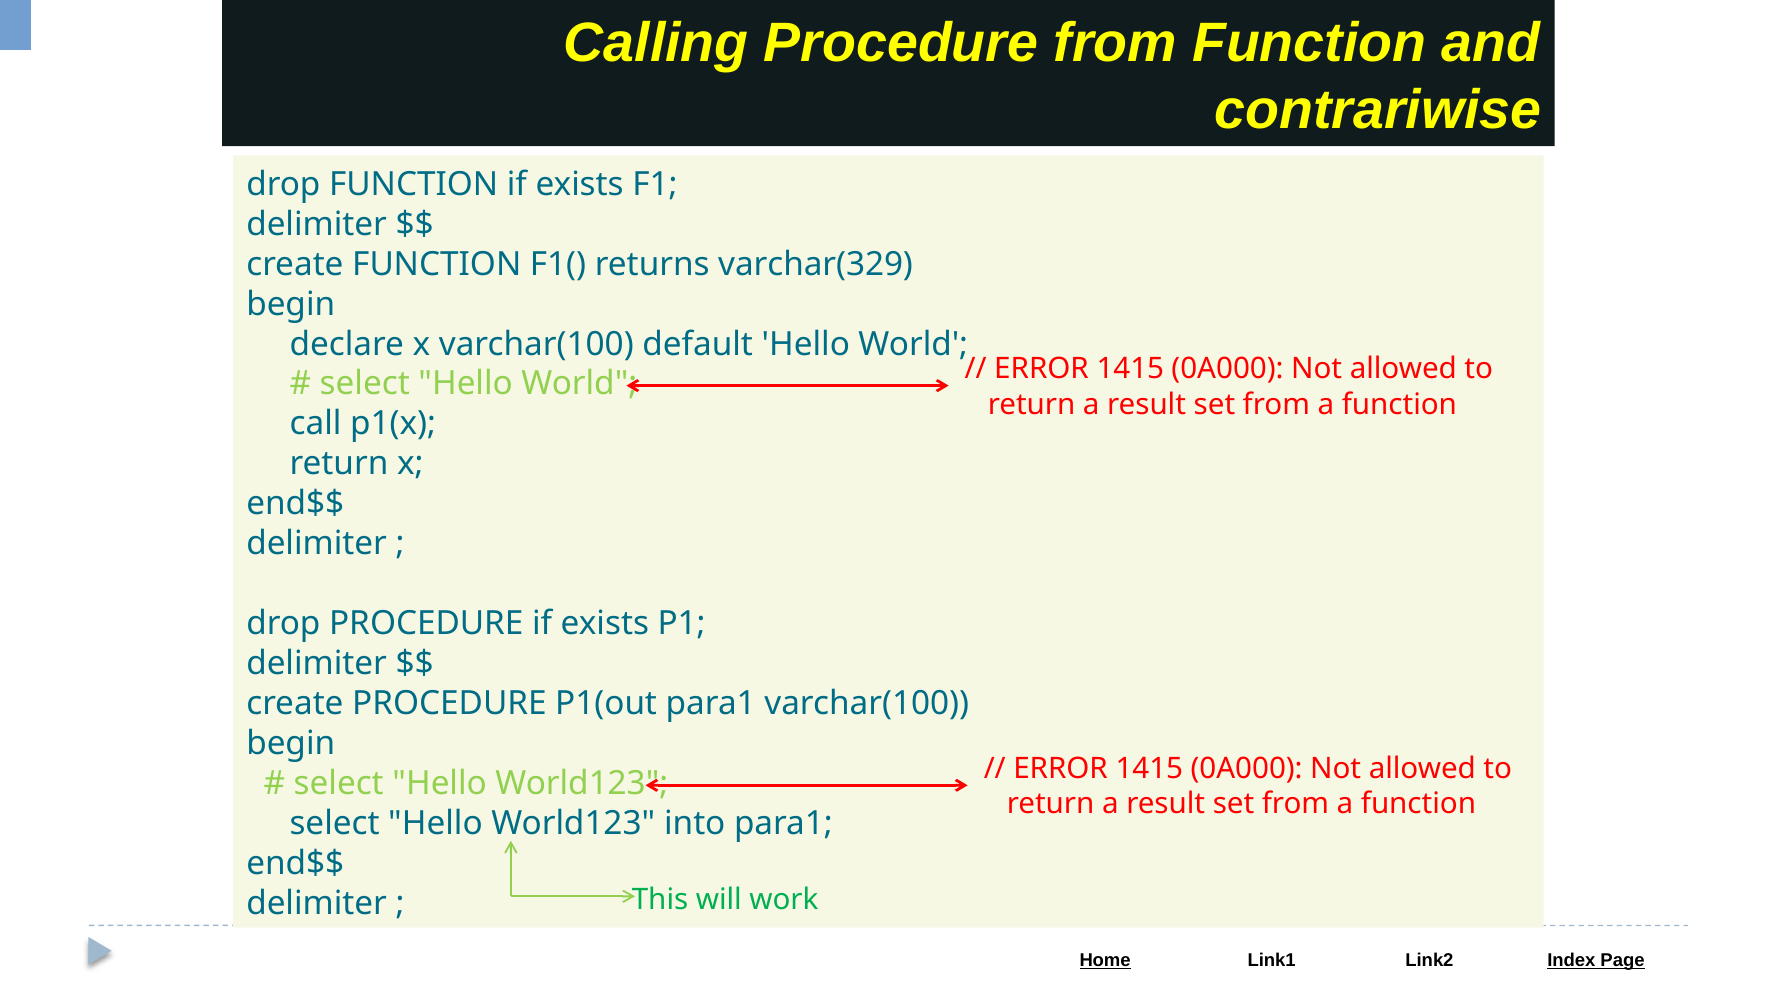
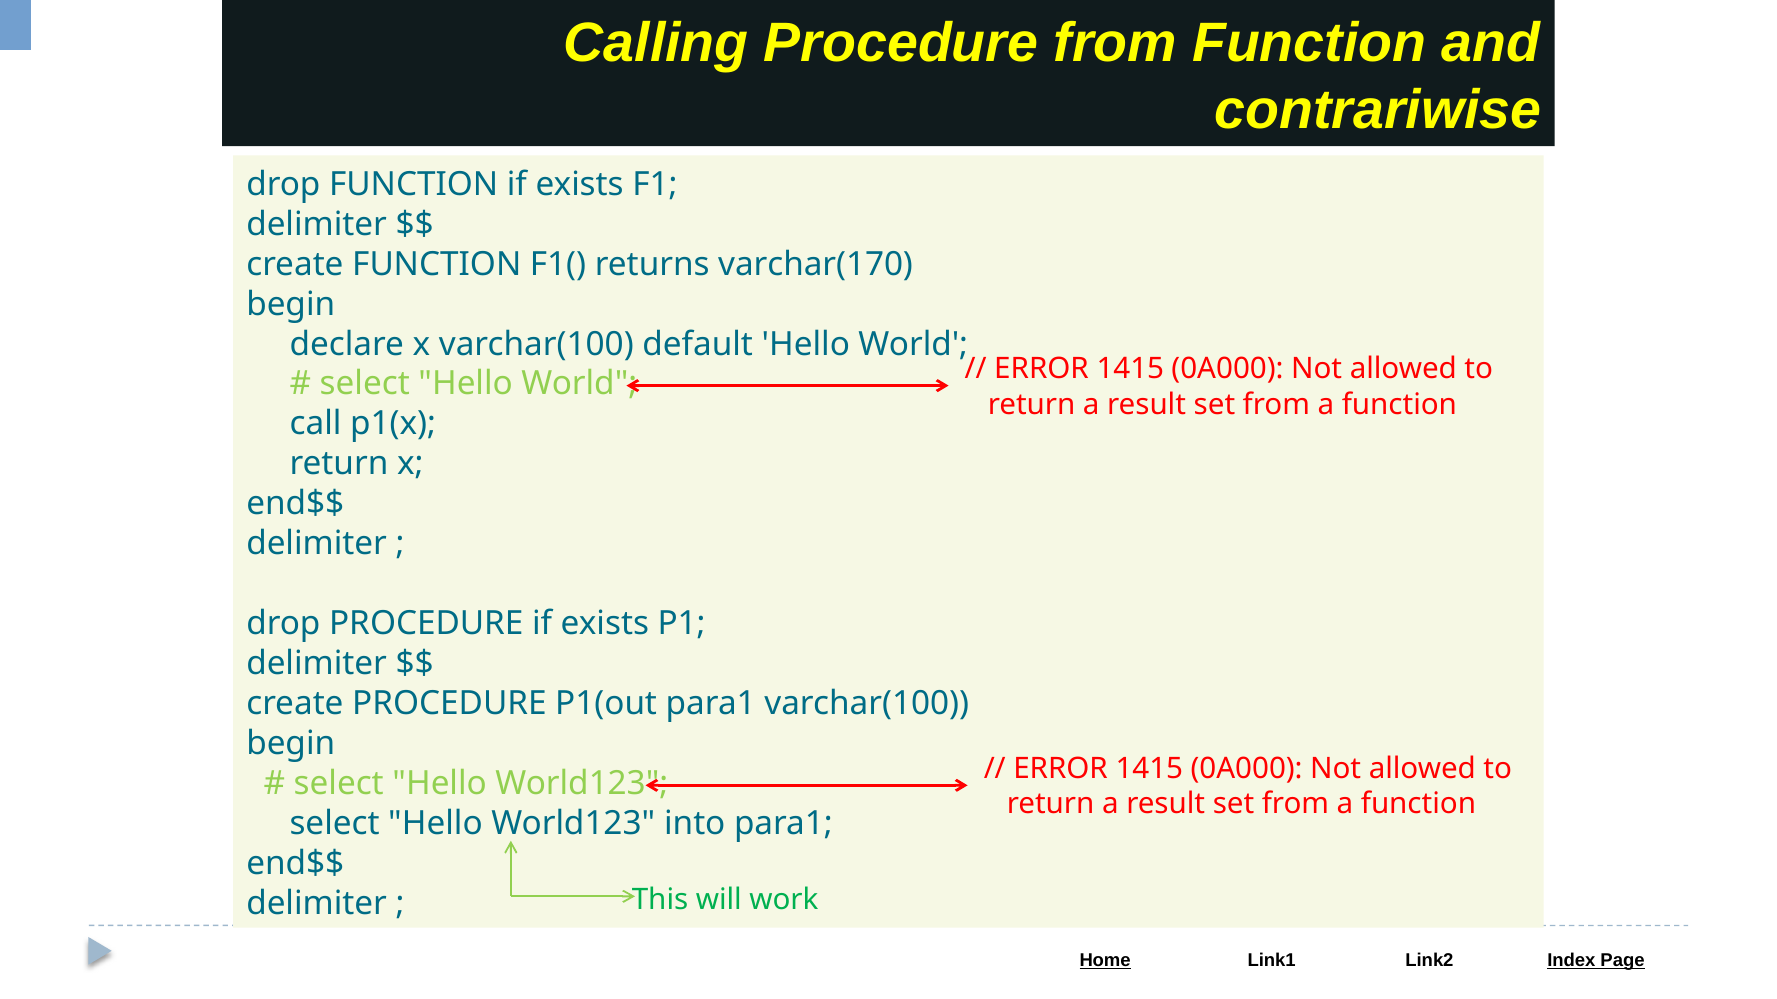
varchar(329: varchar(329 -> varchar(170 (816, 264)
